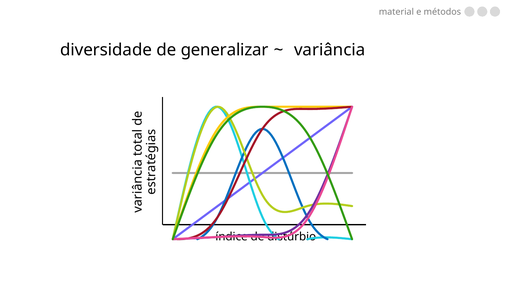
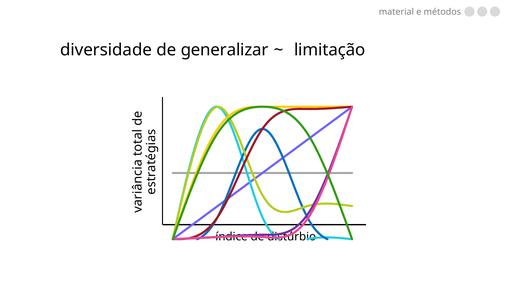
variância: variância -> limitação (330, 50)
